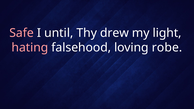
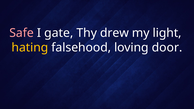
until: until -> gate (59, 33)
hating colour: pink -> yellow (30, 48)
robe: robe -> door (167, 48)
